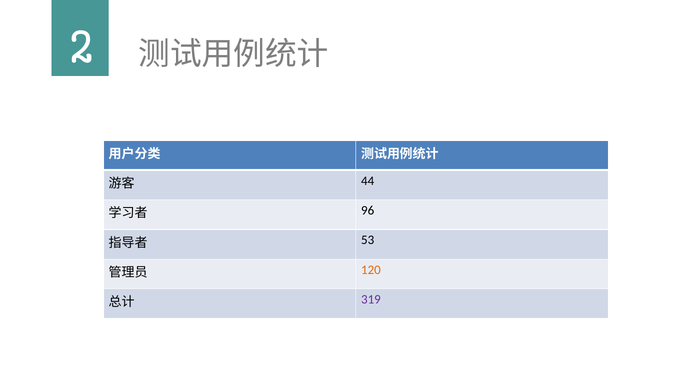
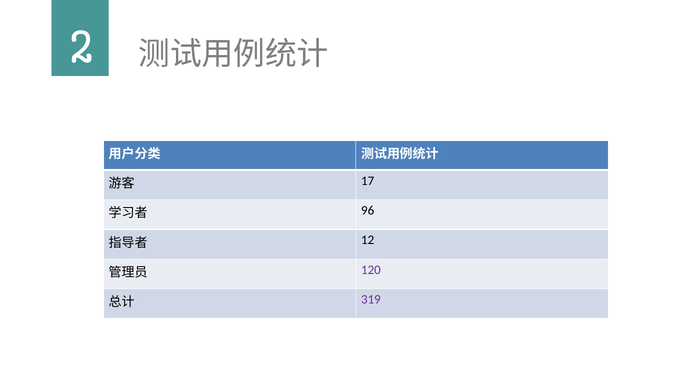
44: 44 -> 17 (368, 181)
53: 53 -> 12 (368, 240)
120 colour: orange -> purple (371, 270)
